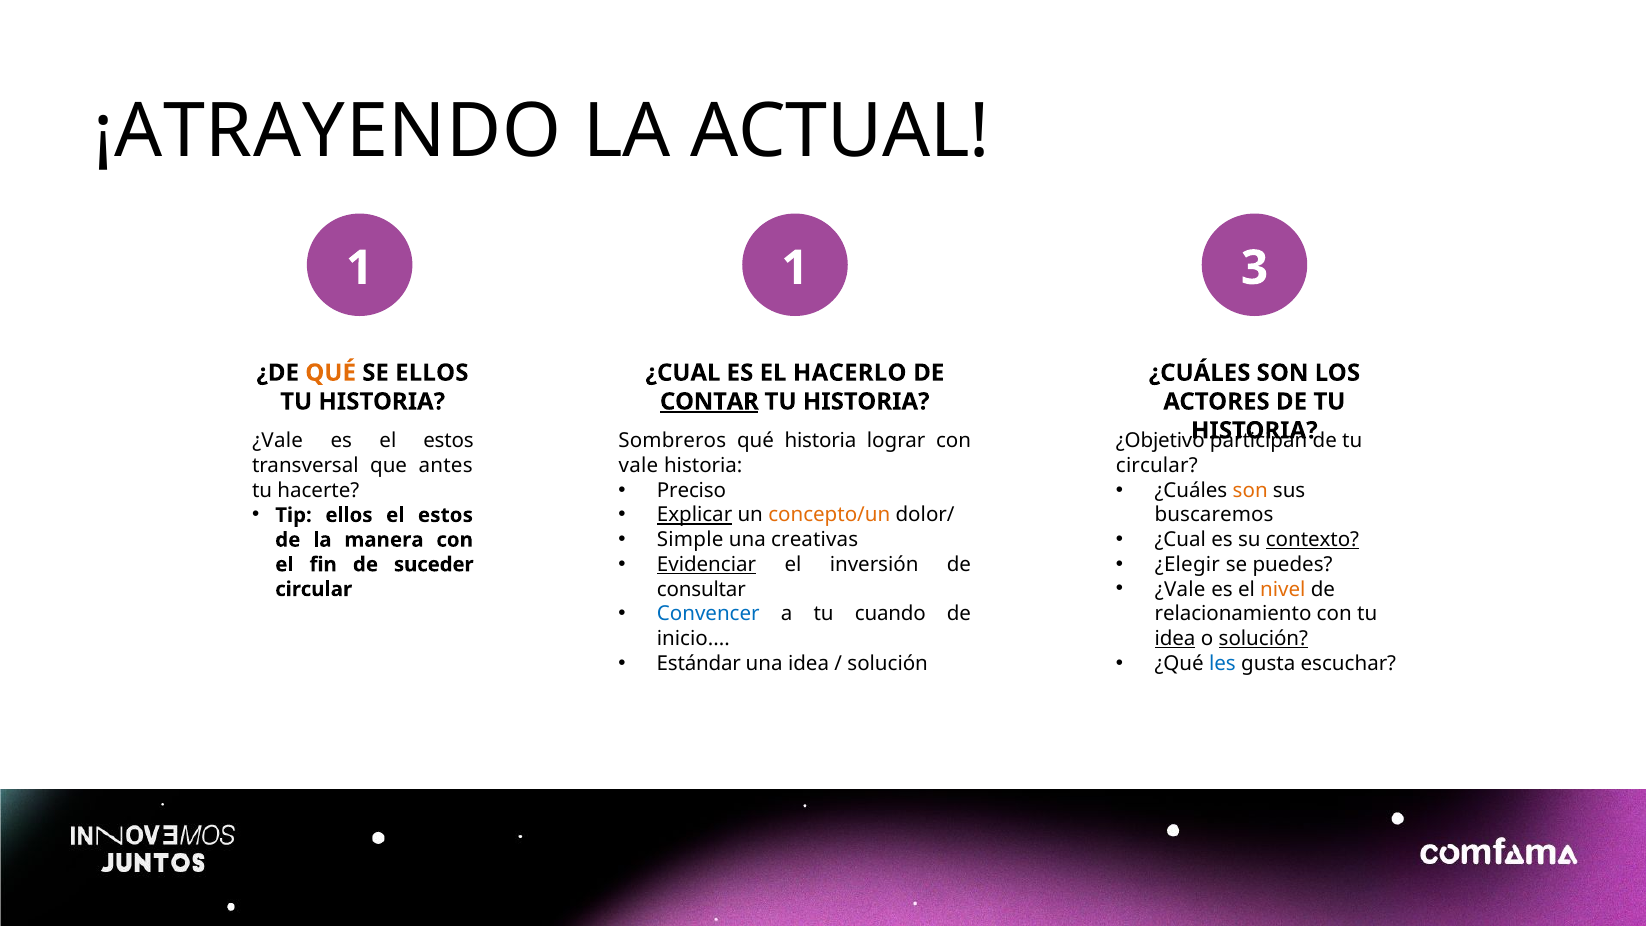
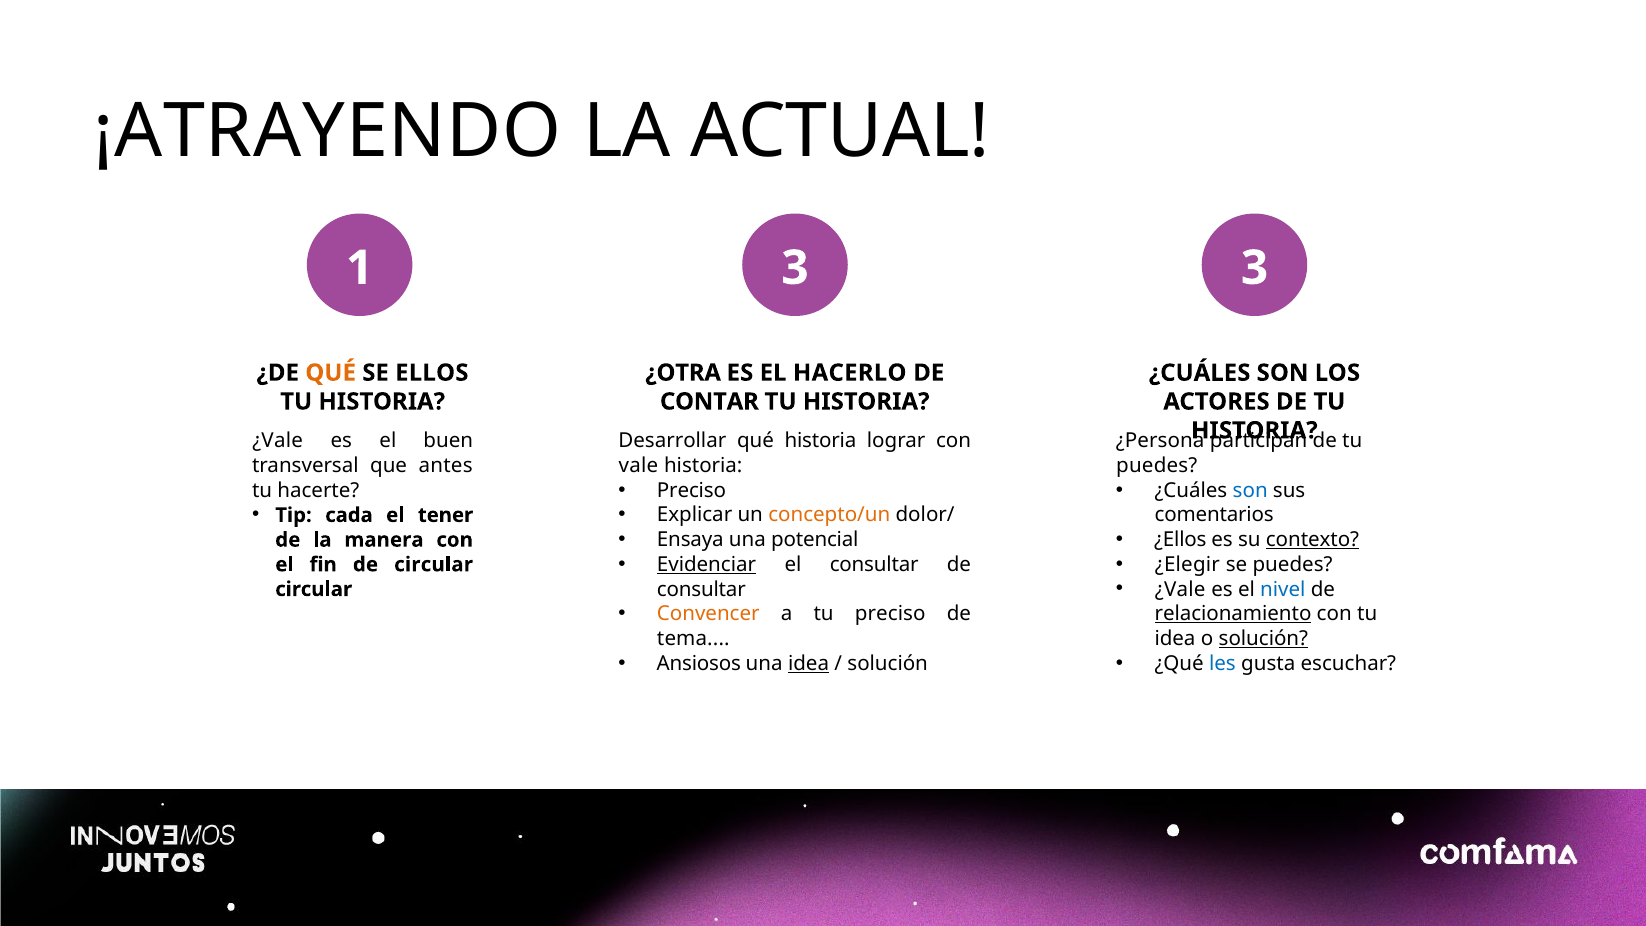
1 1: 1 -> 3 (795, 268)
¿CUAL: ¿CUAL -> ¿OTRA (683, 373)
CONTAR underline: present -> none (709, 402)
es el estos: estos -> buen (448, 441)
Sombreros: Sombreros -> Desarrollar (672, 441)
¿Objetivo: ¿Objetivo -> ¿Persona (1160, 441)
circular: circular -> puedes (1157, 466)
son colour: orange -> blue (1250, 490)
Tip ellos: ellos -> cada (349, 515)
estos: estos -> tener (446, 515)
Explicar underline: present -> none (695, 515)
buscaremos: buscaremos -> comentarios (1214, 515)
Simple: Simple -> Ensaya (690, 540)
creativas: creativas -> potencial (815, 540)
¿Cual: ¿Cual -> ¿Ellos (1180, 540)
el inversión: inversión -> consultar (874, 564)
de suceder: suceder -> circular (434, 564)
nivel colour: orange -> blue (1283, 589)
Convencer colour: blue -> orange (708, 614)
tu cuando: cuando -> preciso (890, 614)
relacionamiento underline: none -> present (1233, 614)
inicio: inicio -> tema (693, 639)
idea underline: present -> none (1175, 639)
Estándar: Estándar -> Ansiosos (699, 663)
idea underline: none -> present (809, 663)
